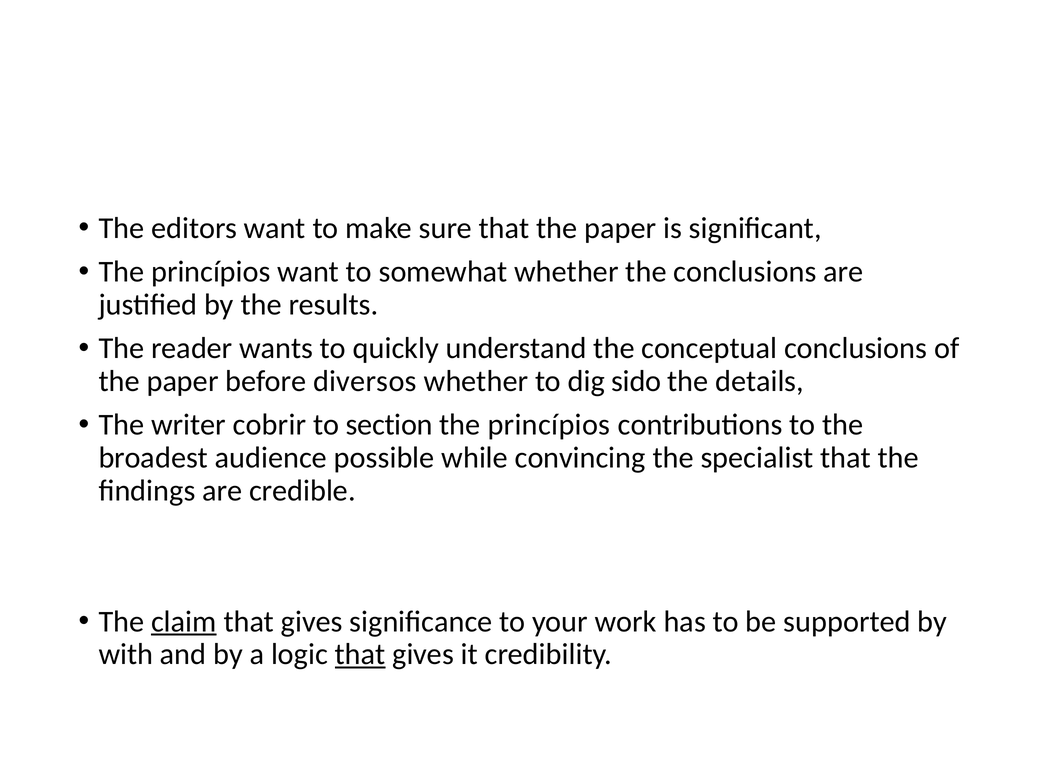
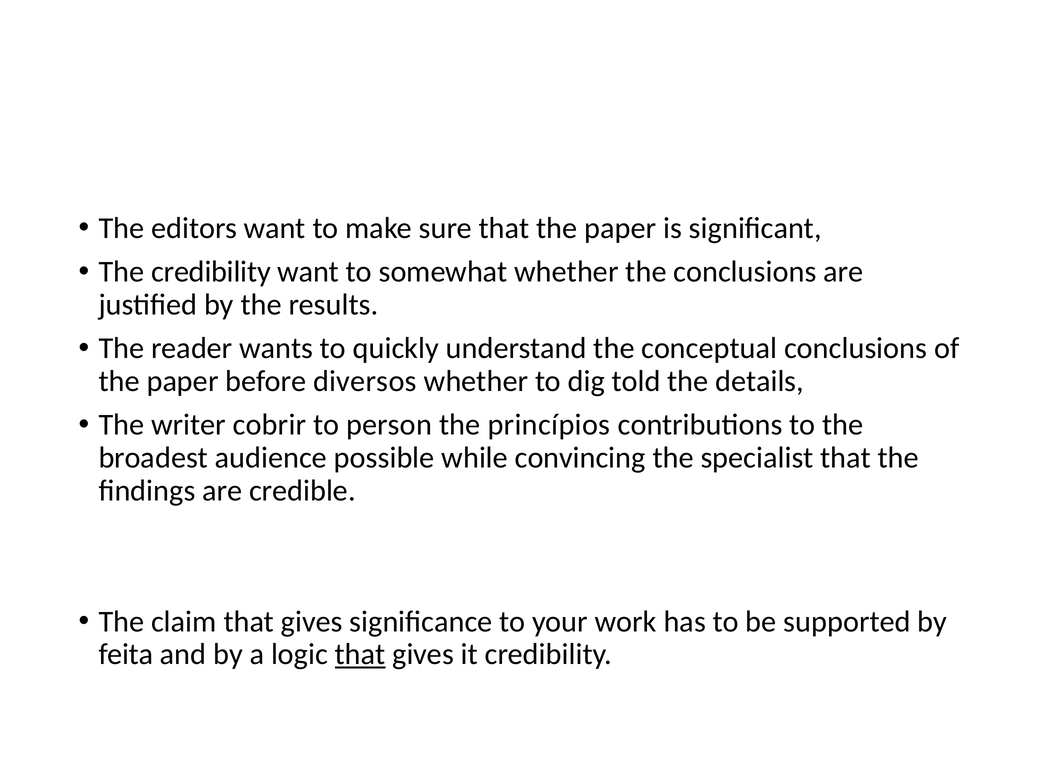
princípios: princípios -> credibility (211, 272)
sido: sido -> told (636, 381)
section: section -> person (389, 425)
claim underline: present -> none (184, 621)
with: with -> feita (126, 654)
